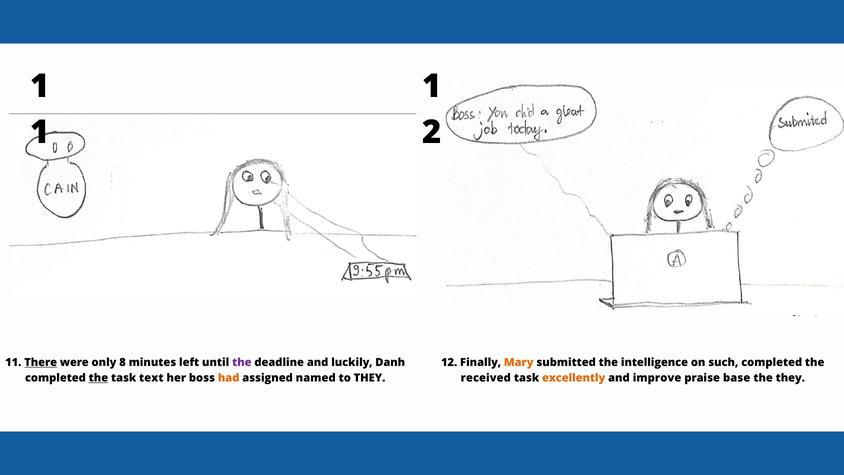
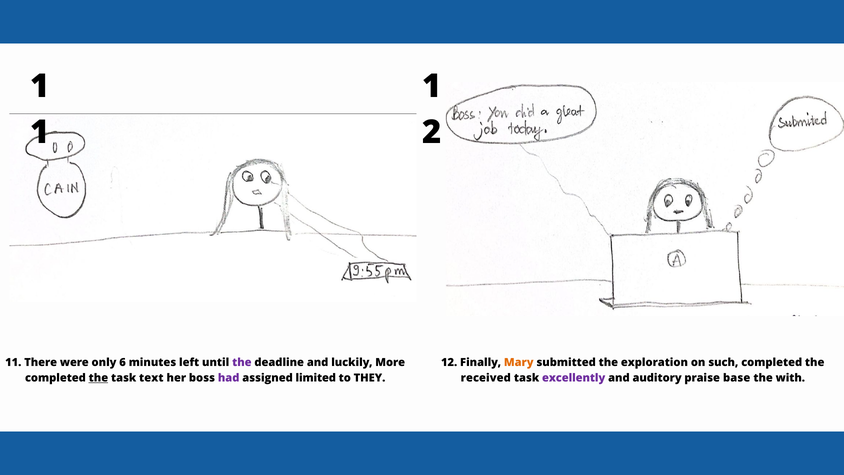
There underline: present -> none (41, 362)
8: 8 -> 6 (123, 362)
Danh: Danh -> More (390, 362)
intelligence: intelligence -> exploration (654, 362)
had colour: orange -> purple (229, 378)
named: named -> limited (316, 378)
excellently colour: orange -> purple (574, 378)
improve: improve -> auditory (657, 378)
the they: they -> with (790, 378)
